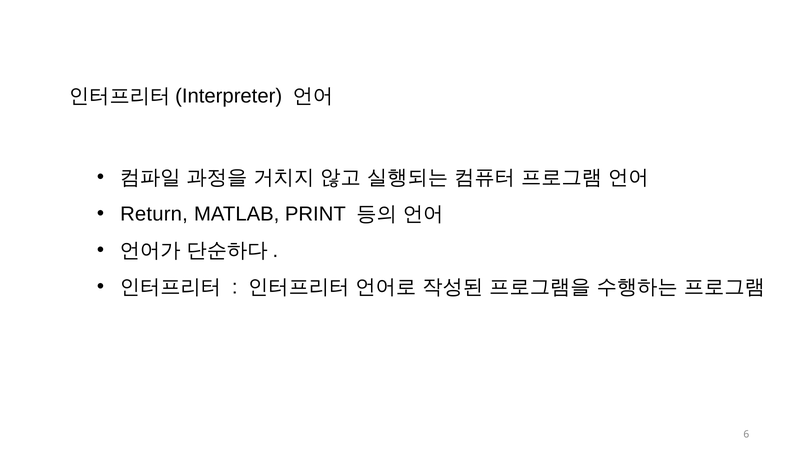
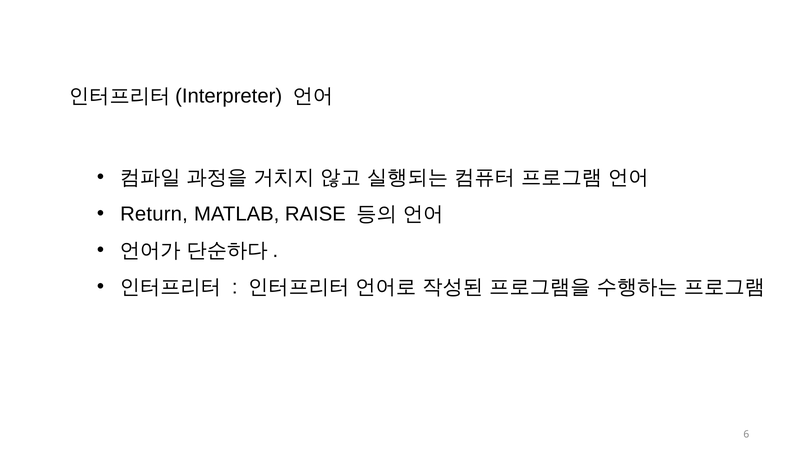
PRINT: PRINT -> RAISE (315, 214)
